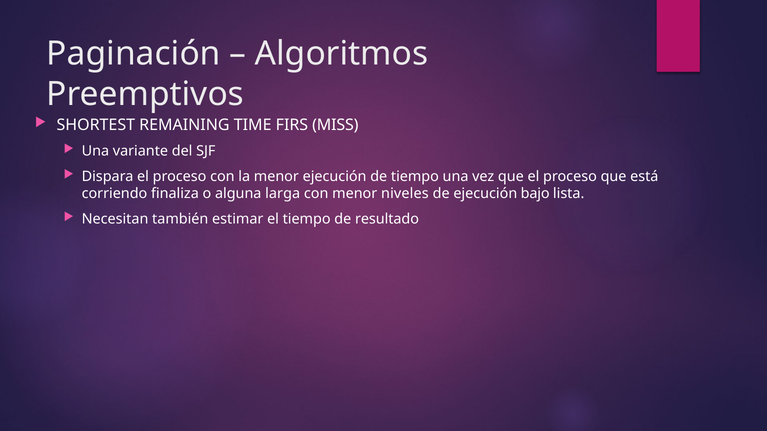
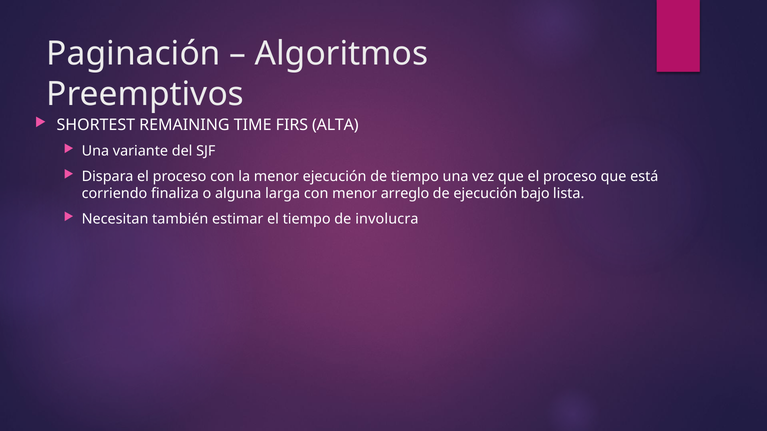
MISS: MISS -> ALTA (335, 125)
niveles: niveles -> arreglo (405, 194)
resultado: resultado -> involucra (387, 219)
